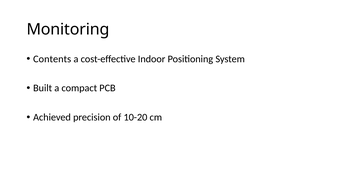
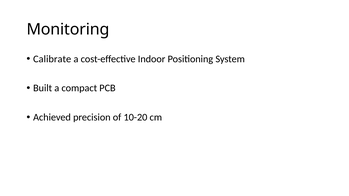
Contents: Contents -> Calibrate (52, 59)
